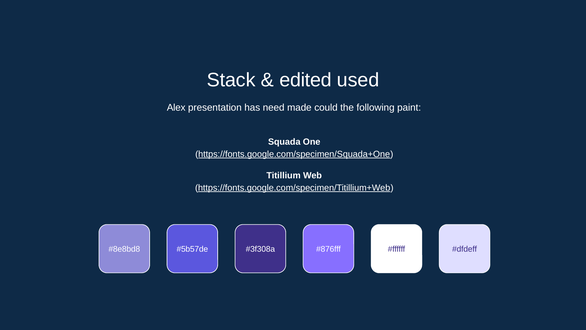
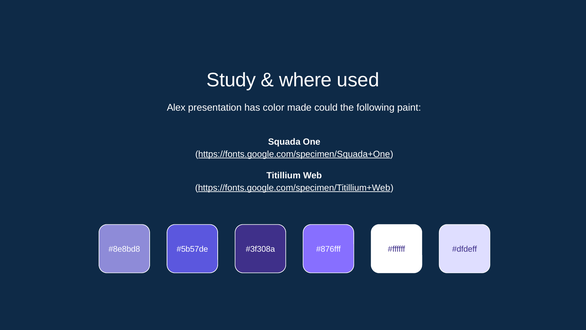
Stack: Stack -> Study (231, 80)
edited: edited -> where (306, 80)
need: need -> color (274, 108)
